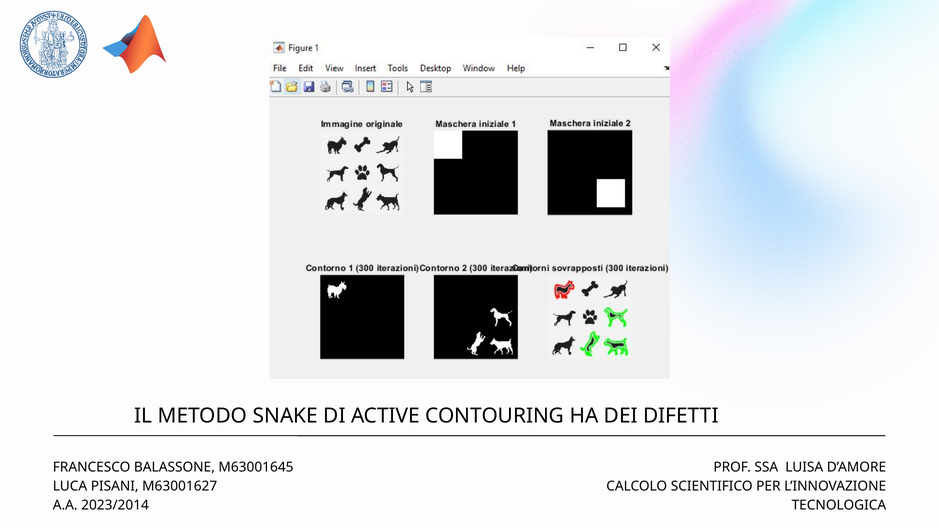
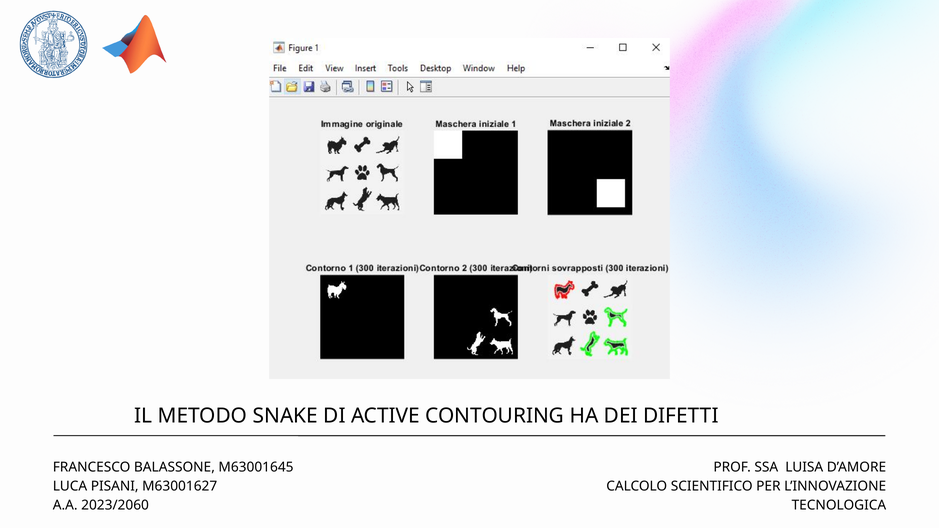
2023/2014: 2023/2014 -> 2023/2060 (115, 506)
